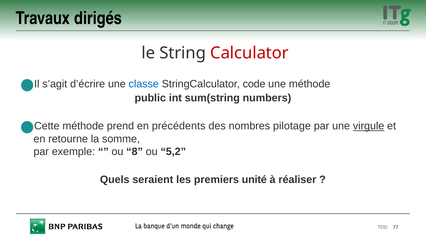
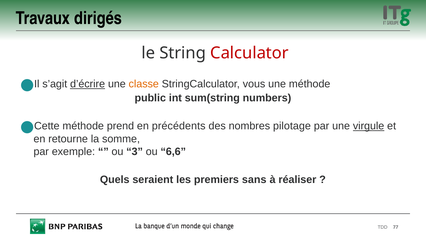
d’écrire underline: none -> present (88, 84)
classe colour: blue -> orange (144, 84)
code: code -> vous (254, 84)
8: 8 -> 3 (135, 151)
5,2: 5,2 -> 6,6 (173, 151)
unité: unité -> sans (254, 179)
